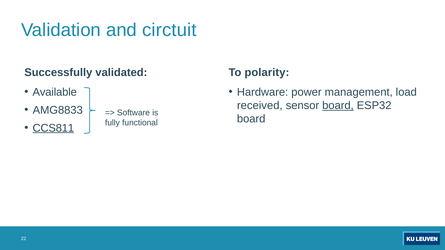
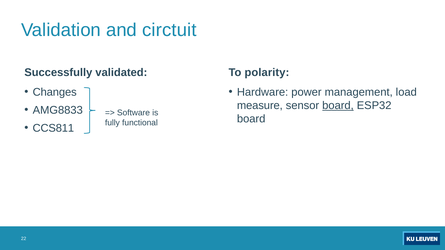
Available: Available -> Changes (55, 92)
received: received -> measure (260, 106)
CCS811 underline: present -> none (53, 128)
